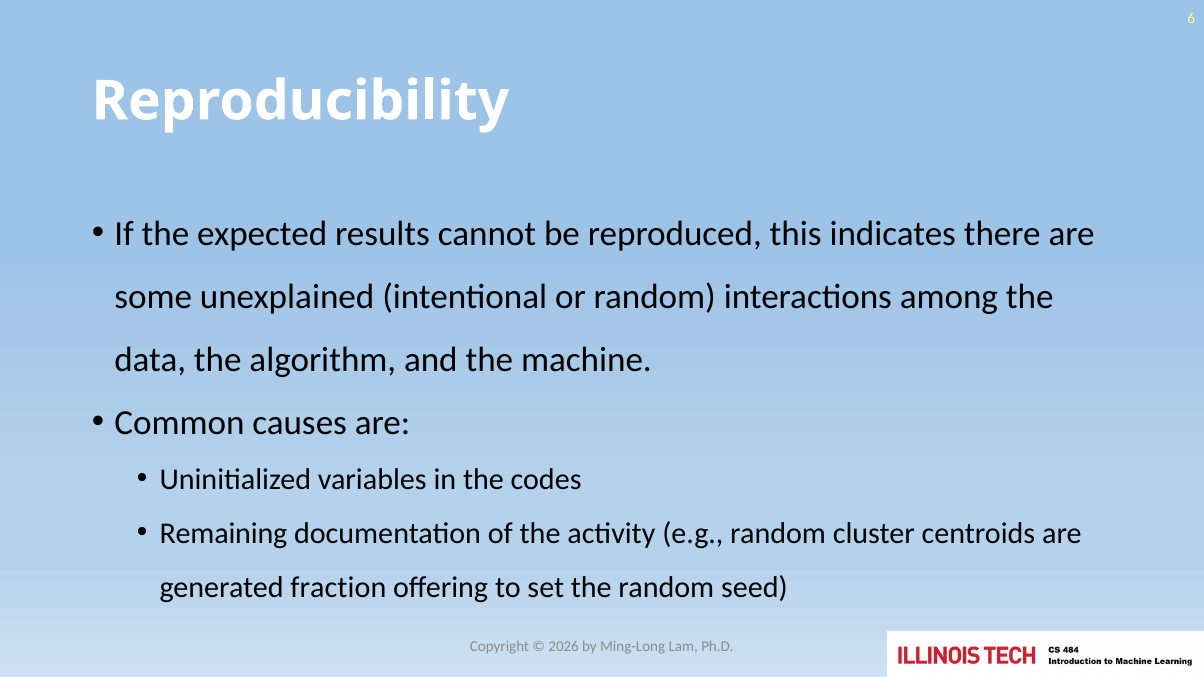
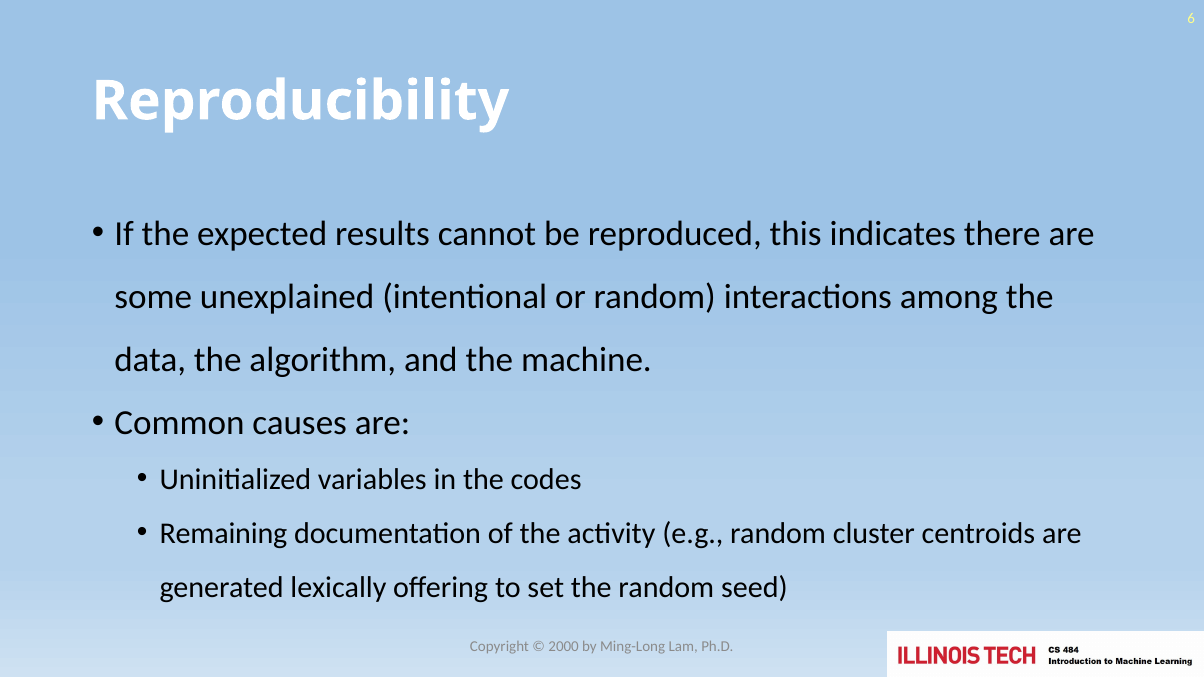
fraction: fraction -> lexically (338, 588)
2026: 2026 -> 2000 (564, 647)
